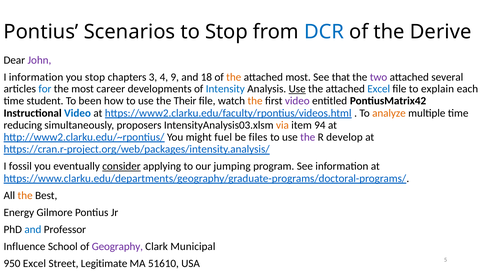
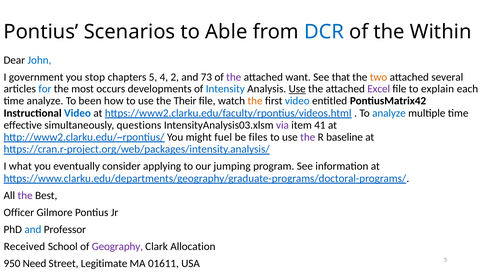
to Stop: Stop -> Able (226, 32)
Derive: Derive -> Within (441, 32)
John colour: purple -> blue (39, 60)
I information: information -> government (36, 77)
chapters 3: 3 -> 5 (153, 77)
9: 9 -> 2 (175, 77)
18: 18 -> 73 (206, 77)
the colour: orange -> purple (234, 77)
attached most: most -> want (298, 77)
two colour: purple -> orange (379, 77)
career: career -> occurs (111, 89)
Excel colour: blue -> purple (379, 89)
time student: student -> analyze (45, 101)
video colour: purple -> blue (297, 101)
analyze colour: orange -> blue (389, 113)
reducing: reducing -> effective (23, 125)
proposers: proposers -> questions (139, 125)
via colour: orange -> purple (282, 125)
94: 94 -> 41 (320, 125)
develop: develop -> baseline (345, 137)
fossil: fossil -> what (20, 166)
consider underline: present -> none (121, 166)
the colour: orange -> purple (25, 196)
Energy: Energy -> Officer (19, 213)
Influence: Influence -> Received (24, 247)
Municipal: Municipal -> Allocation (193, 247)
950 Excel: Excel -> Need (35, 264)
51610: 51610 -> 01611 (163, 264)
